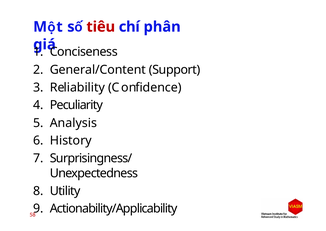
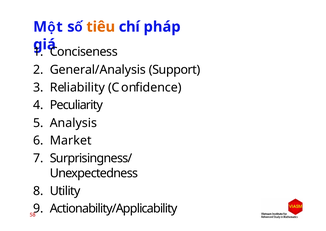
tiêu colour: red -> orange (101, 27)
phân: phân -> pháp (162, 27)
General/Content: General/Content -> General/Analysis (98, 70)
History: History -> Market (71, 140)
